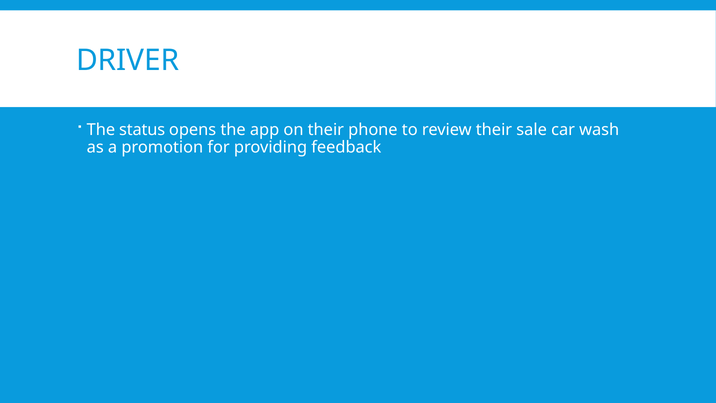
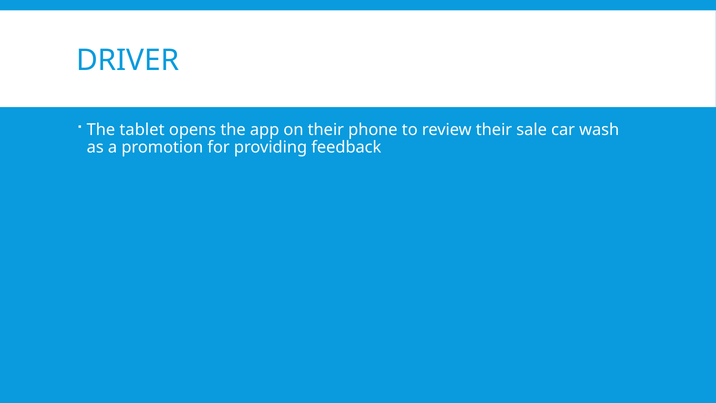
status: status -> tablet (142, 130)
